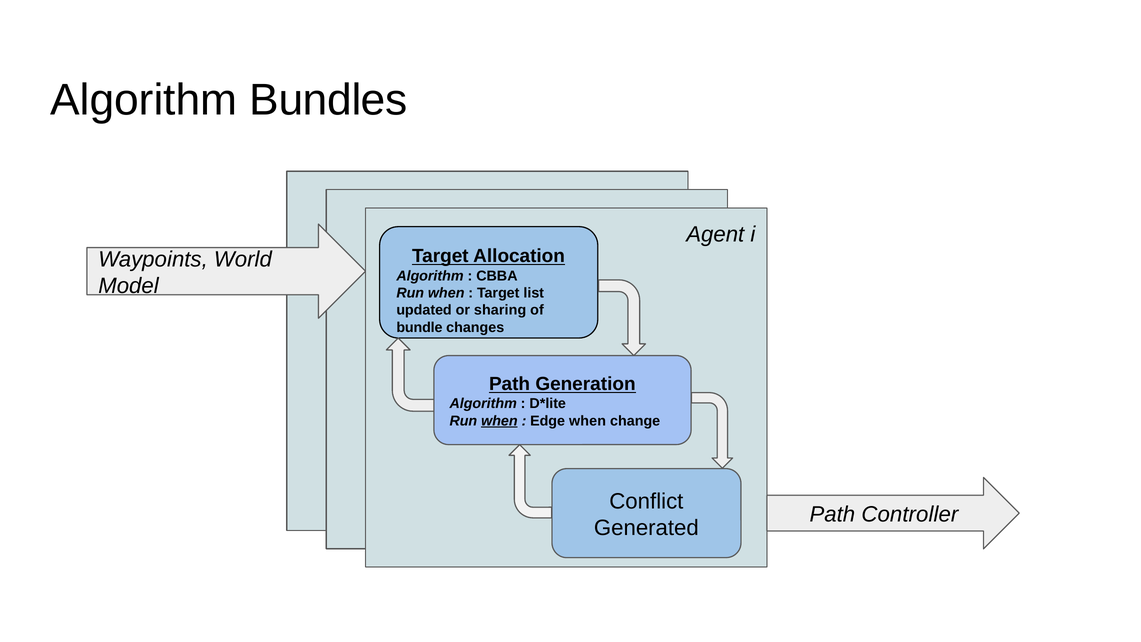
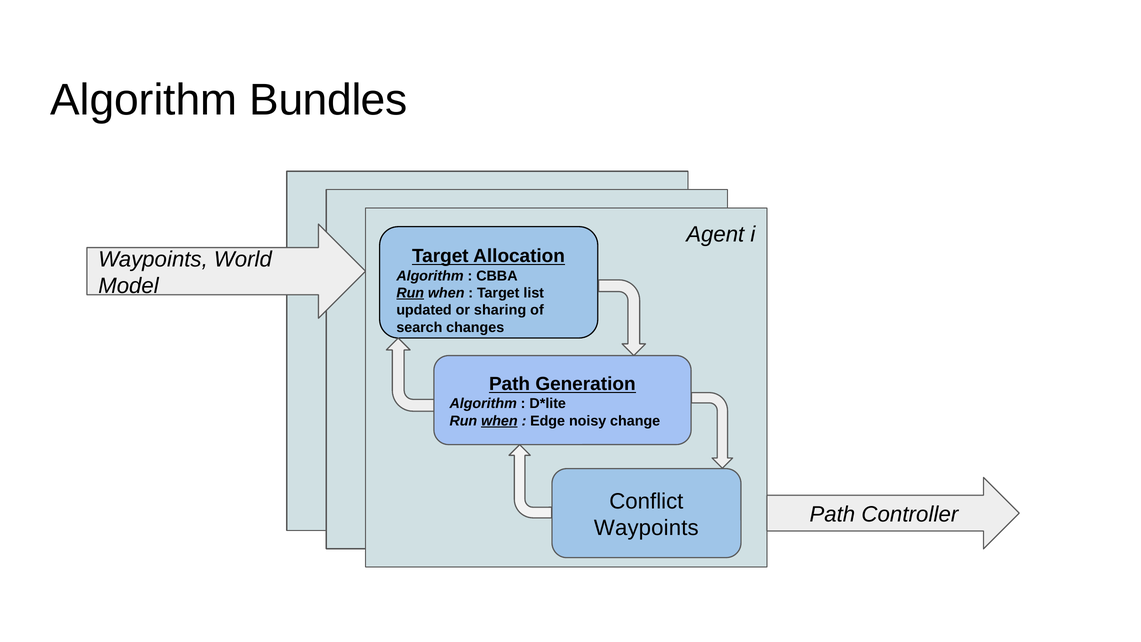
Run underline: none -> present (410, 293)
bundle: bundle -> search (419, 327)
Edge when: when -> noisy (588, 421)
Generated: Generated -> Waypoints (646, 528)
